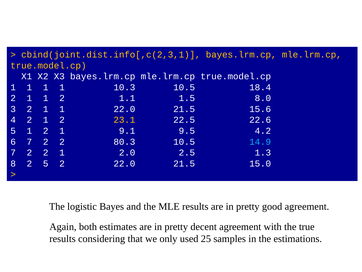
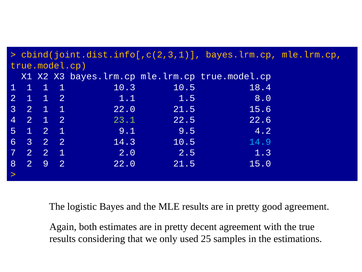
23.1 colour: yellow -> light green (124, 120)
6 7: 7 -> 3 (29, 141)
80.3: 80.3 -> 14.3 (124, 141)
2 5: 5 -> 9 (46, 163)
